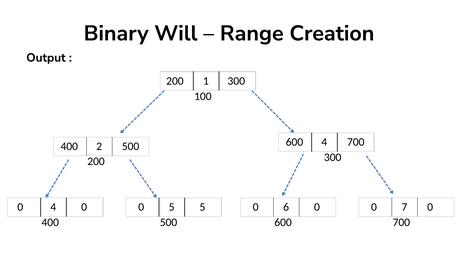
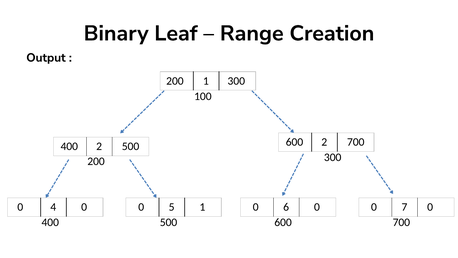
Will: Will -> Leaf (176, 33)
600 4: 4 -> 2 (324, 142)
5 5: 5 -> 1 (202, 207)
